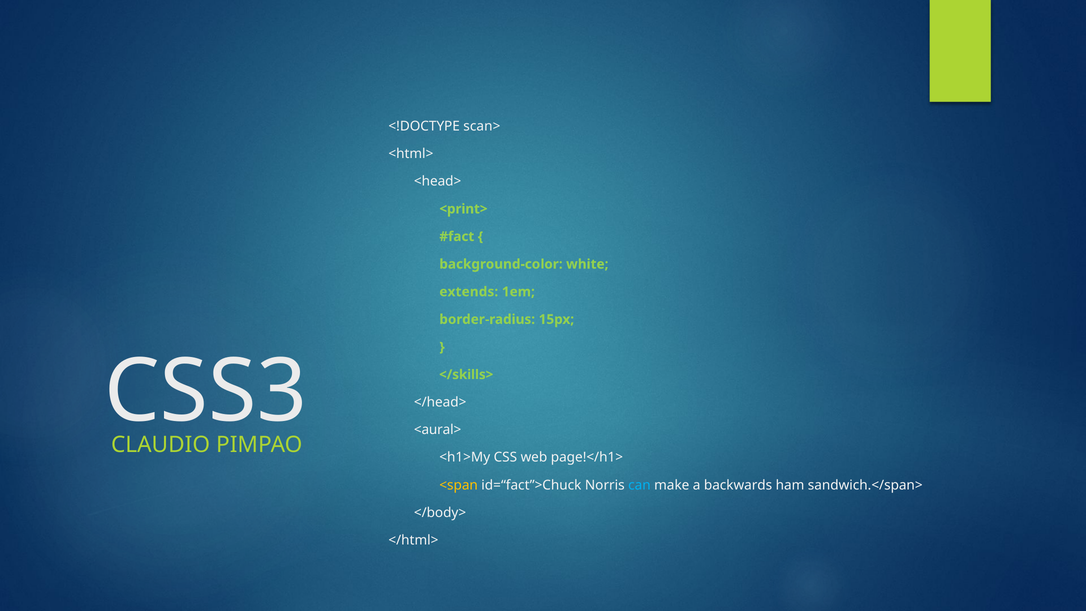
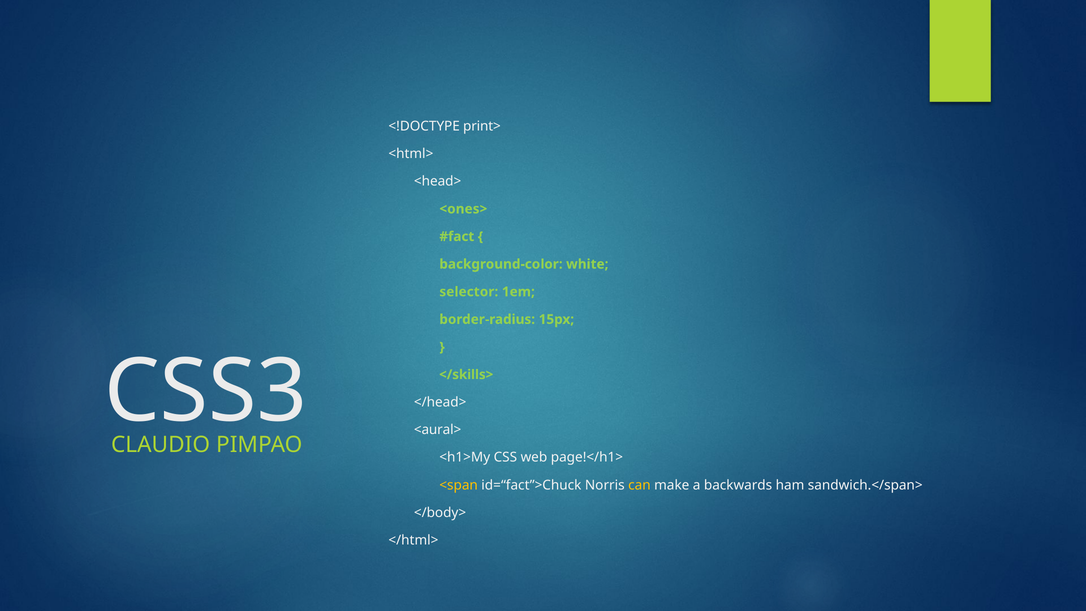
scan>: scan> -> print> (482, 126)
<print>: <print> -> <ones> (463, 209)
extends: extends -> selector (469, 292)
can colour: light blue -> yellow (639, 485)
